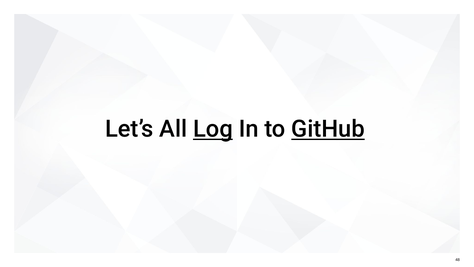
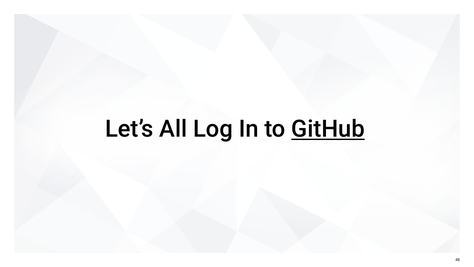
Log underline: present -> none (213, 129)
